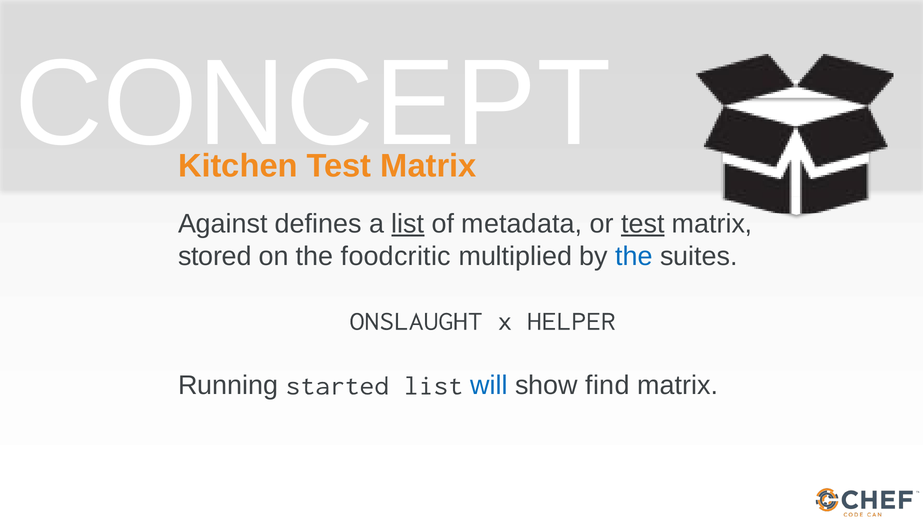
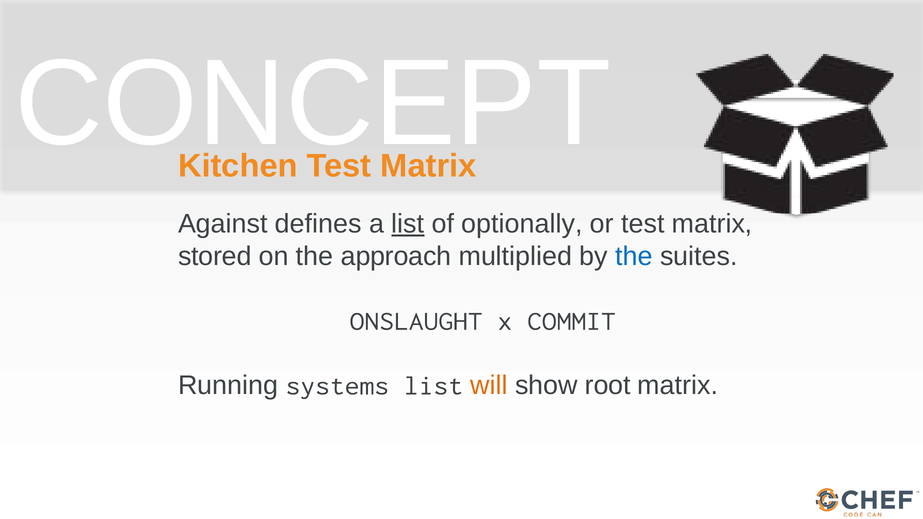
metadata: metadata -> optionally (522, 224)
test underline: present -> none (643, 224)
foodcritic: foodcritic -> approach (396, 256)
HELPER: HELPER -> COMMIT (571, 321)
started: started -> systems (337, 386)
will colour: blue -> orange (489, 386)
find: find -> root (608, 386)
